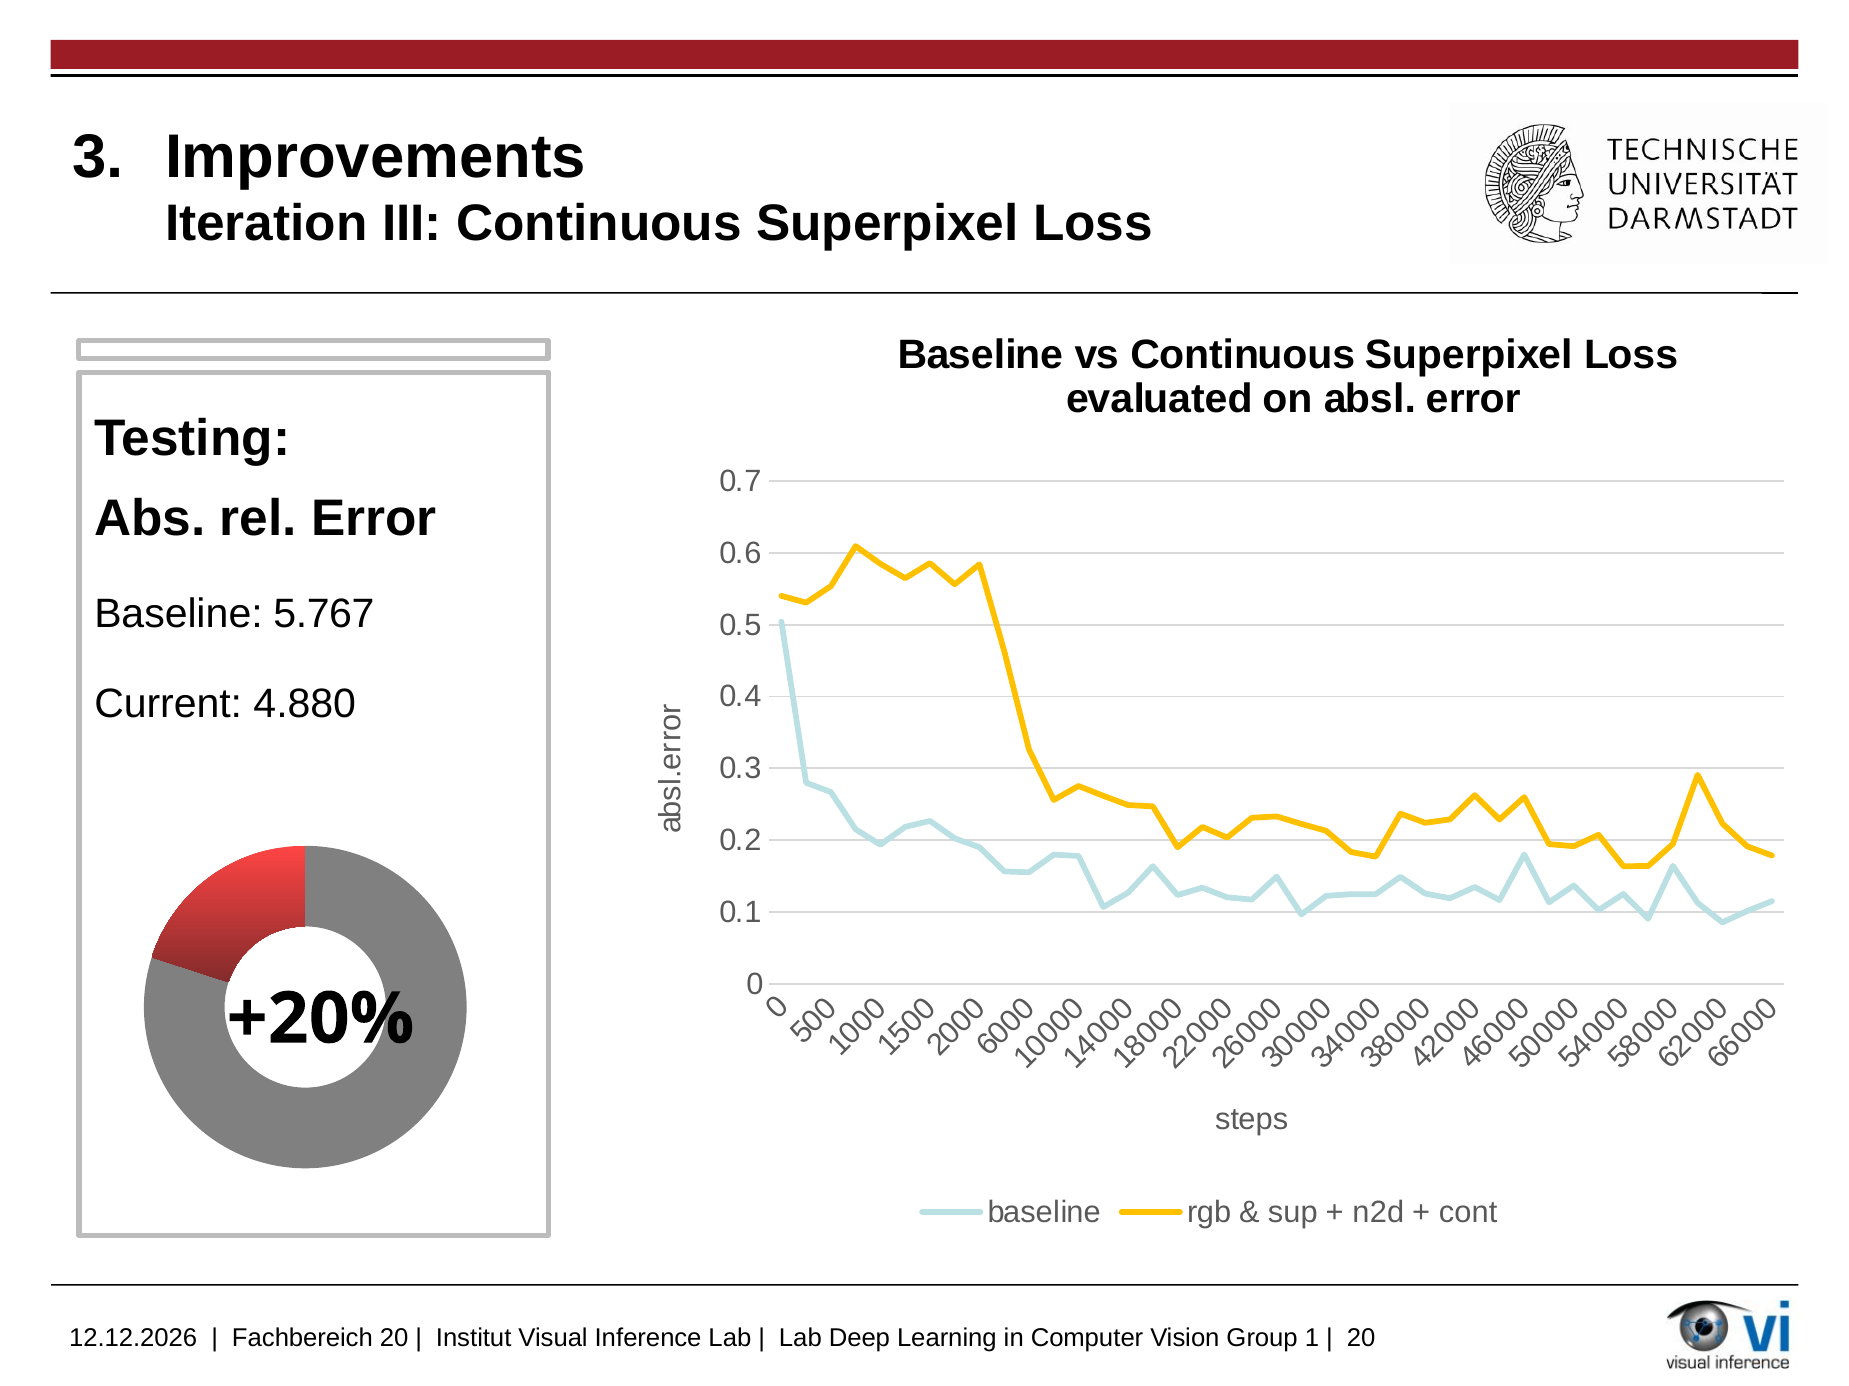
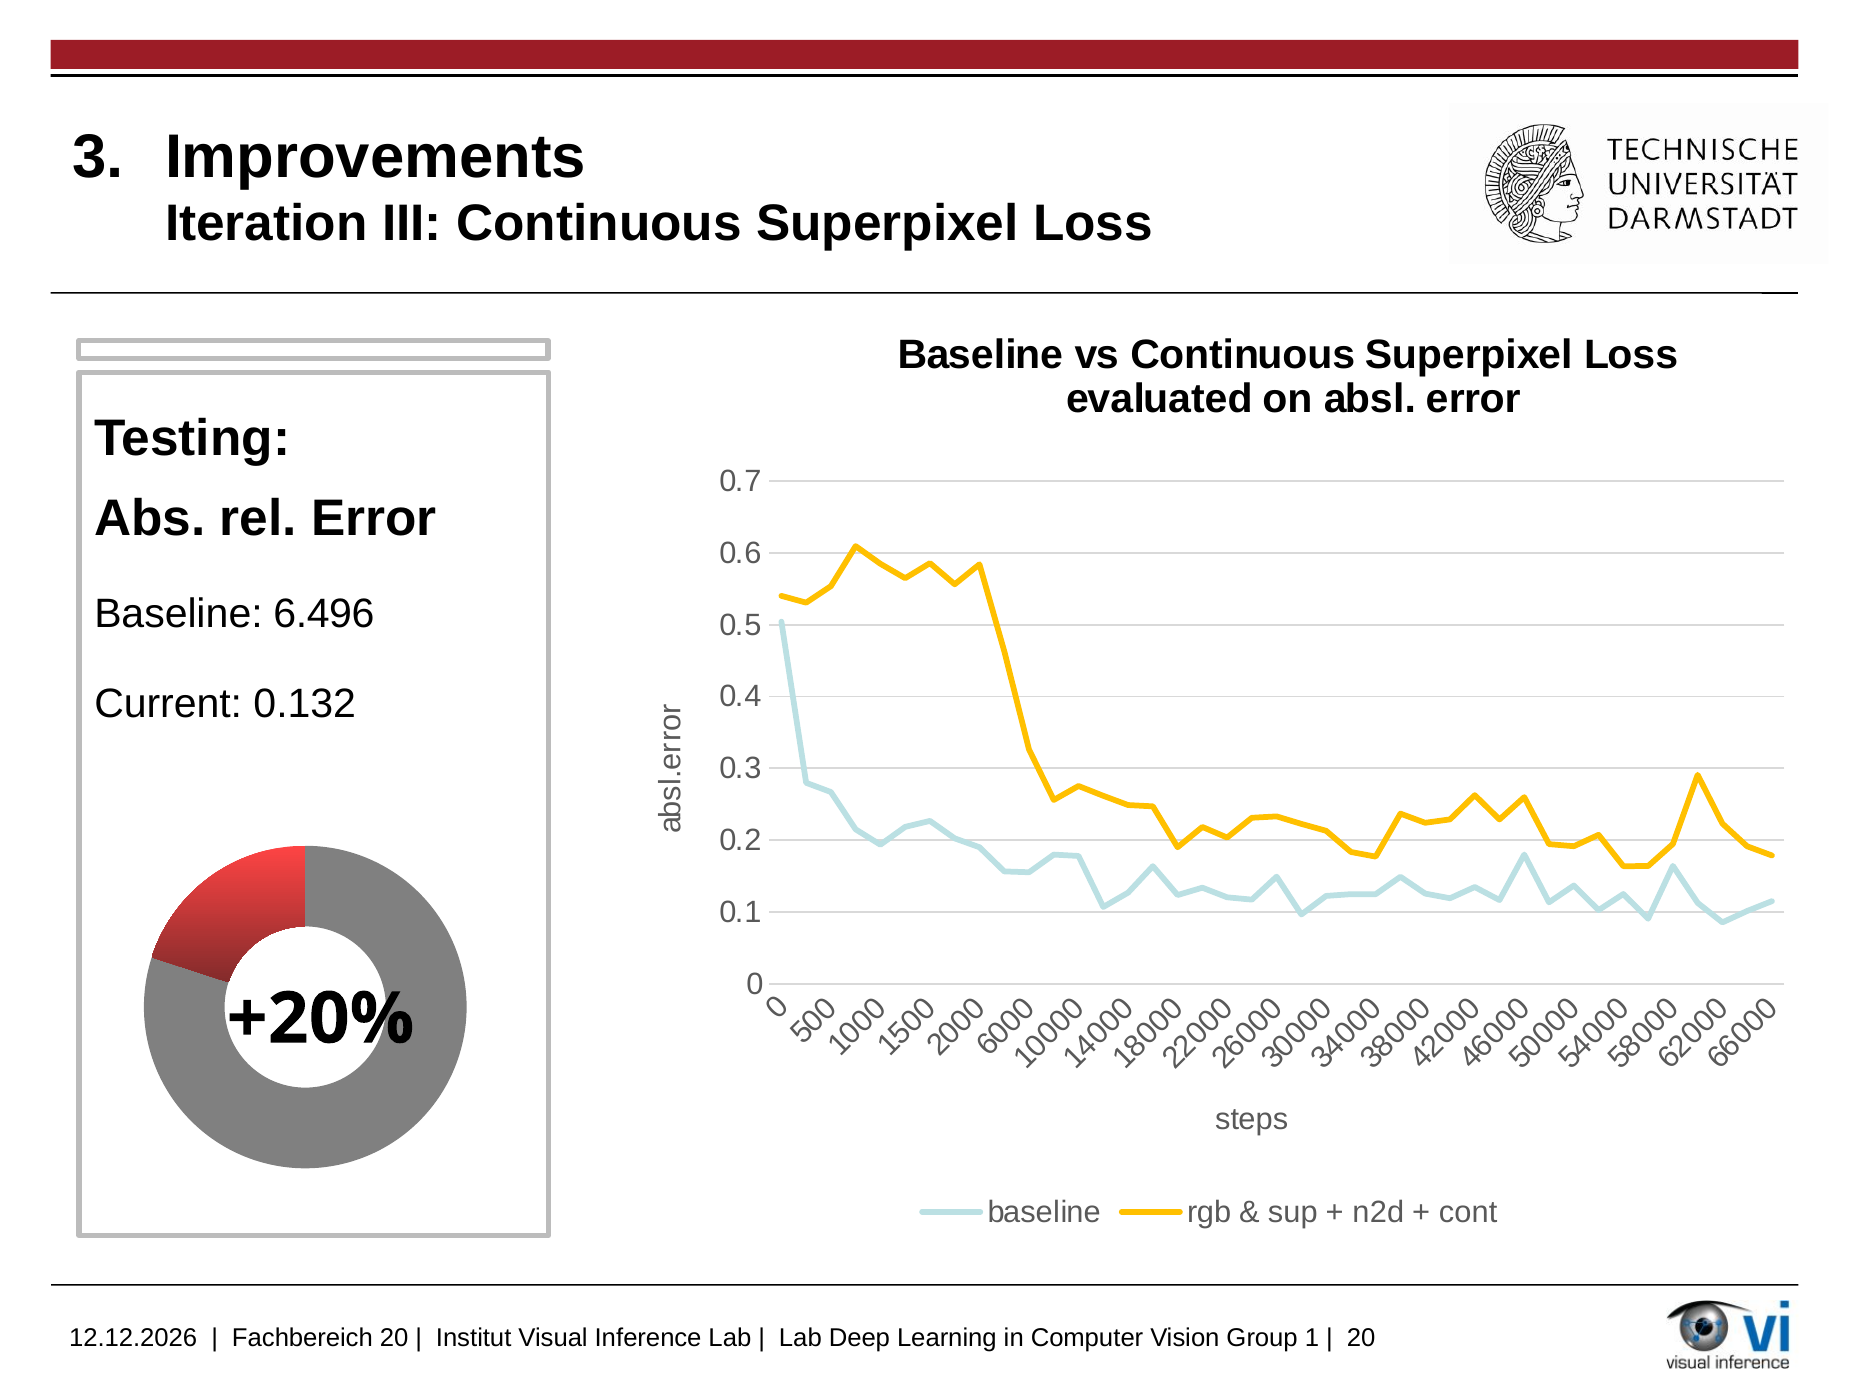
5.767: 5.767 -> 6.496 (324, 614)
4.880: 4.880 -> 0.132 (305, 704)
